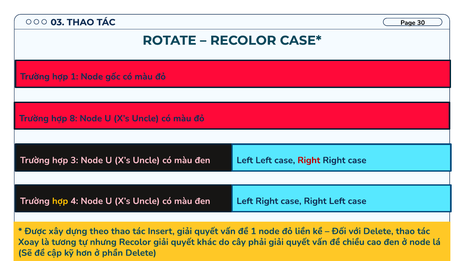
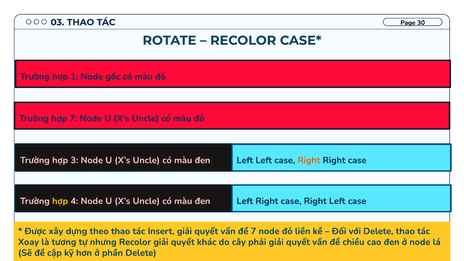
hợp 8: 8 -> 7 (73, 118)
Right colour: red -> orange (309, 160)
đề 1: 1 -> 7 (253, 231)
